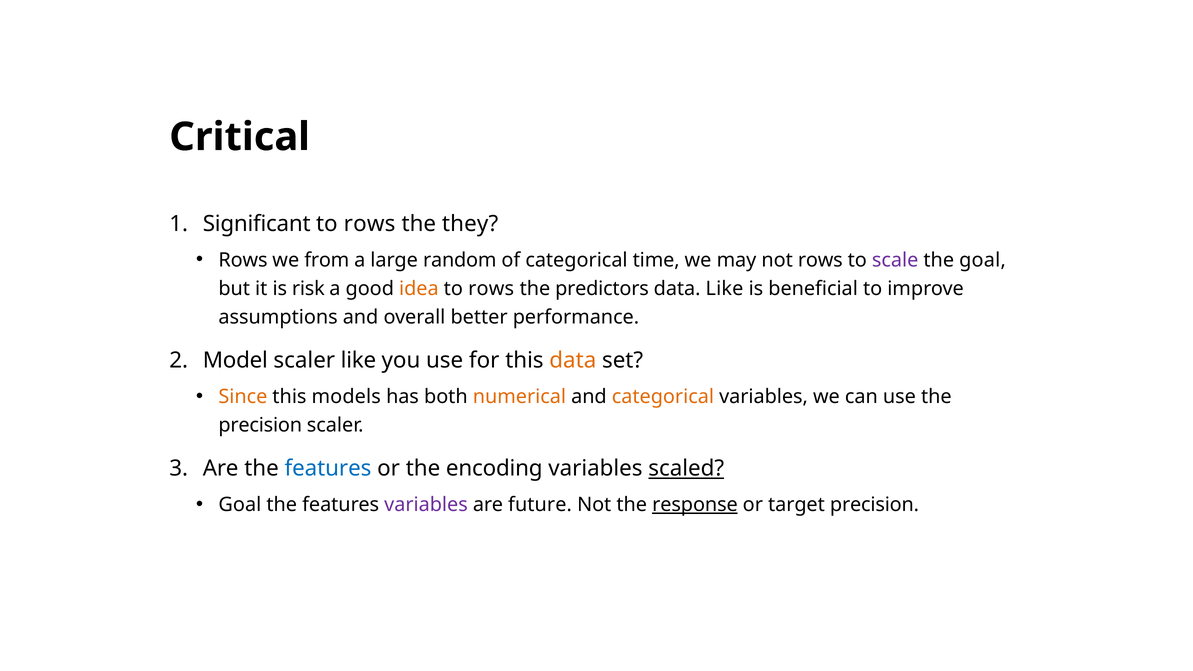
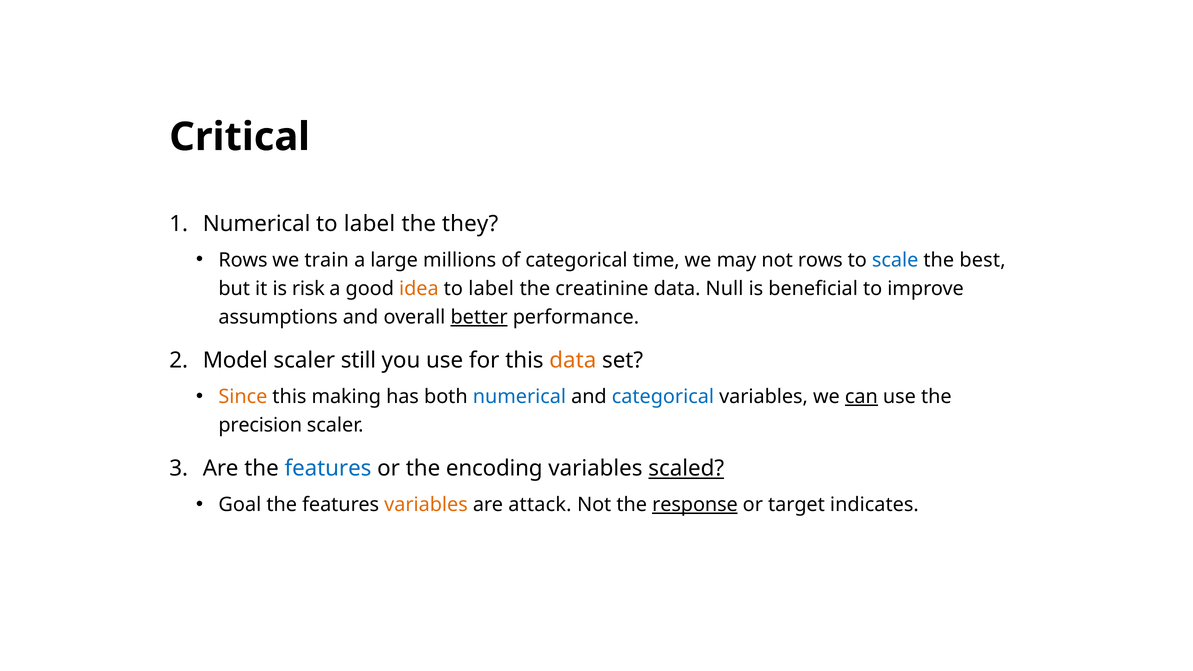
Significant: Significant -> Numerical (257, 224)
rows: rows -> label (370, 224)
from: from -> train (327, 260)
random: random -> millions (460, 260)
scale colour: purple -> blue (895, 260)
the goal: goal -> best (983, 260)
rows: rows -> label (491, 289)
predictors: predictors -> creatinine (602, 289)
data Like: Like -> Null (725, 289)
better underline: none -> present (479, 317)
scaler like: like -> still (358, 361)
models: models -> making (346, 397)
numerical colour: orange -> blue (519, 397)
categorical colour: orange -> blue (663, 397)
can underline: none -> present (861, 397)
variables colour: purple -> orange (426, 505)
future: future -> attack (540, 505)
target precision: precision -> indicates (874, 505)
